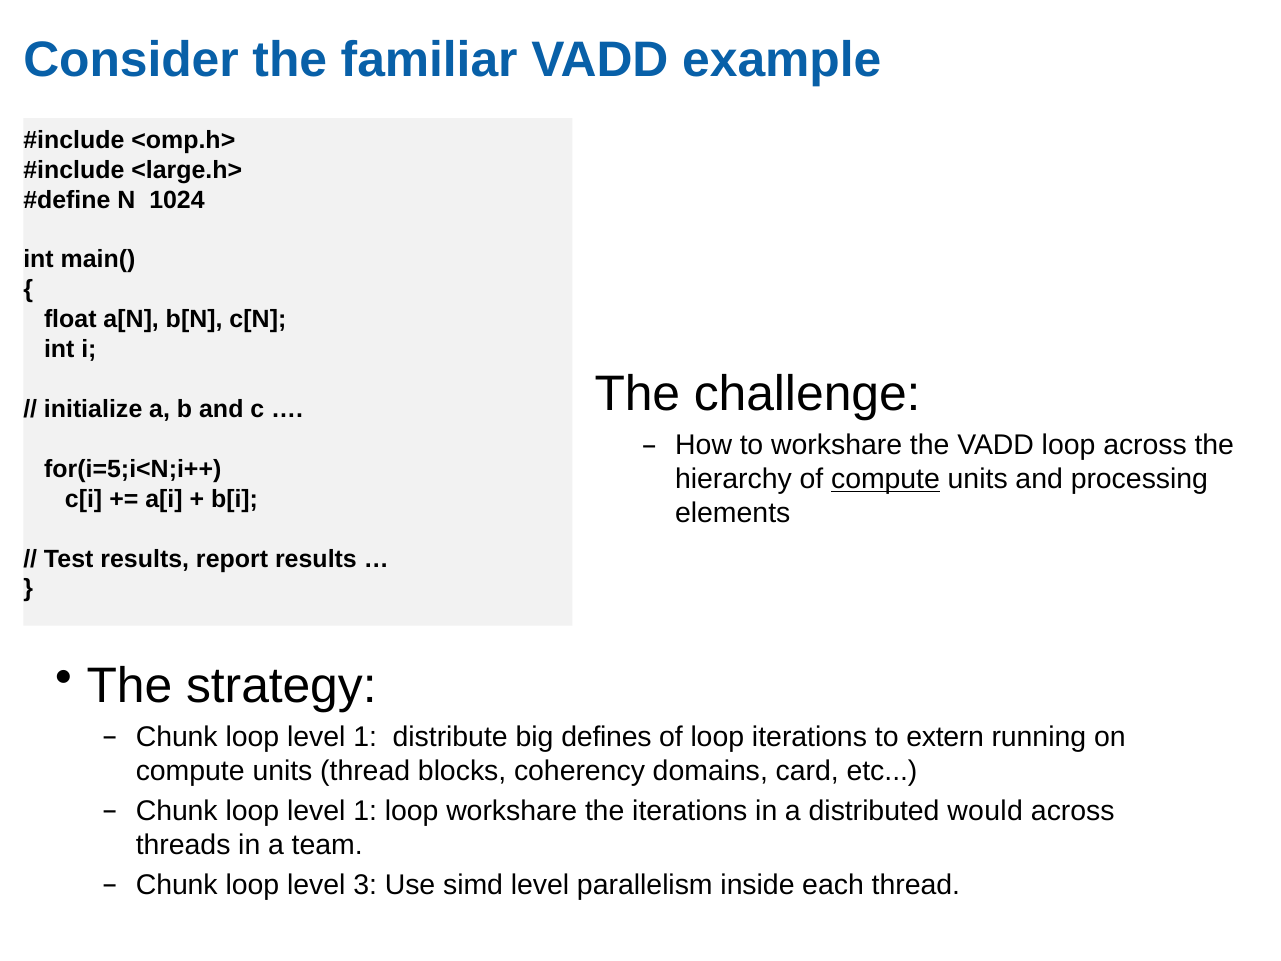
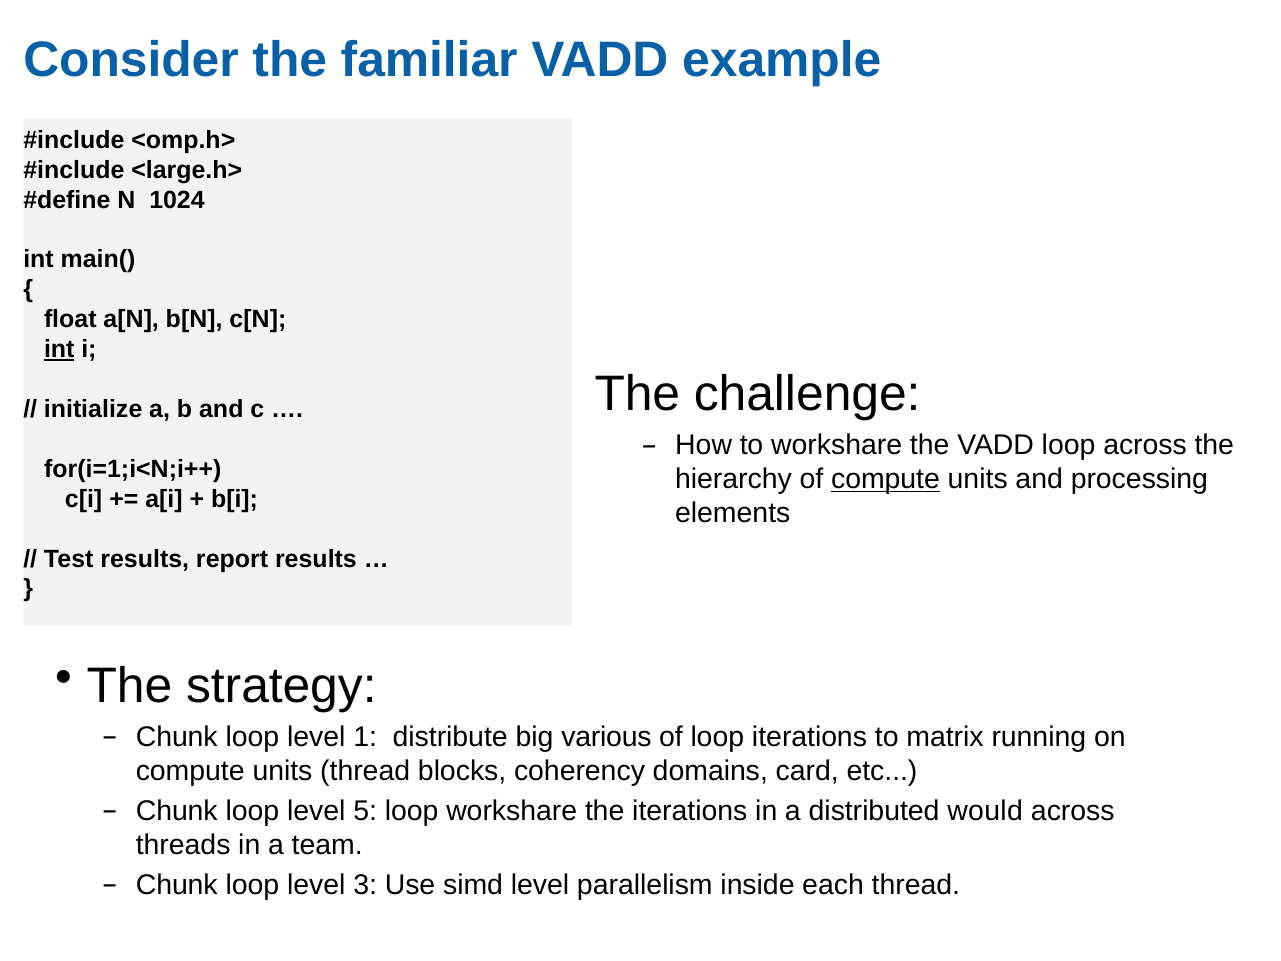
int underline: none -> present (59, 349)
for(i=5;i<N;i++: for(i=5;i<N;i++ -> for(i=1;i<N;i++ (133, 469)
defines: defines -> various (606, 737)
extern: extern -> matrix (945, 737)
1: 1 -> 5 (365, 811)
